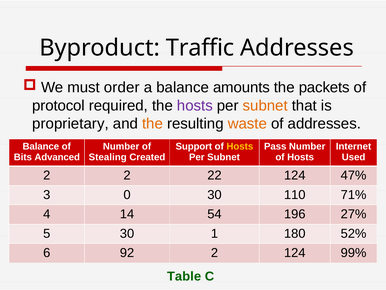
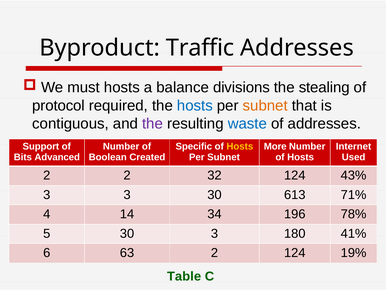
must order: order -> hosts (122, 87)
amounts: amounts -> divisions (241, 87)
packets: packets -> stealing (324, 87)
hosts colour: purple -> blue (195, 105)
proprietary: proprietary -> contiguous (71, 123)
the colour: orange -> purple (152, 123)
waste colour: orange -> blue (247, 123)
Balance: Balance -> Support (41, 146)
Support: Support -> Specific (194, 146)
Pass: Pass -> More (275, 146)
Stealing: Stealing -> Boolean (108, 157)
22: 22 -> 32 (214, 175)
47%: 47% -> 43% (354, 175)
3 0: 0 -> 3 (127, 194)
110: 110 -> 613 (295, 194)
54: 54 -> 34 (214, 214)
27%: 27% -> 78% (354, 214)
30 1: 1 -> 3 (214, 233)
52%: 52% -> 41% (354, 233)
92: 92 -> 63 (127, 252)
99%: 99% -> 19% (354, 252)
